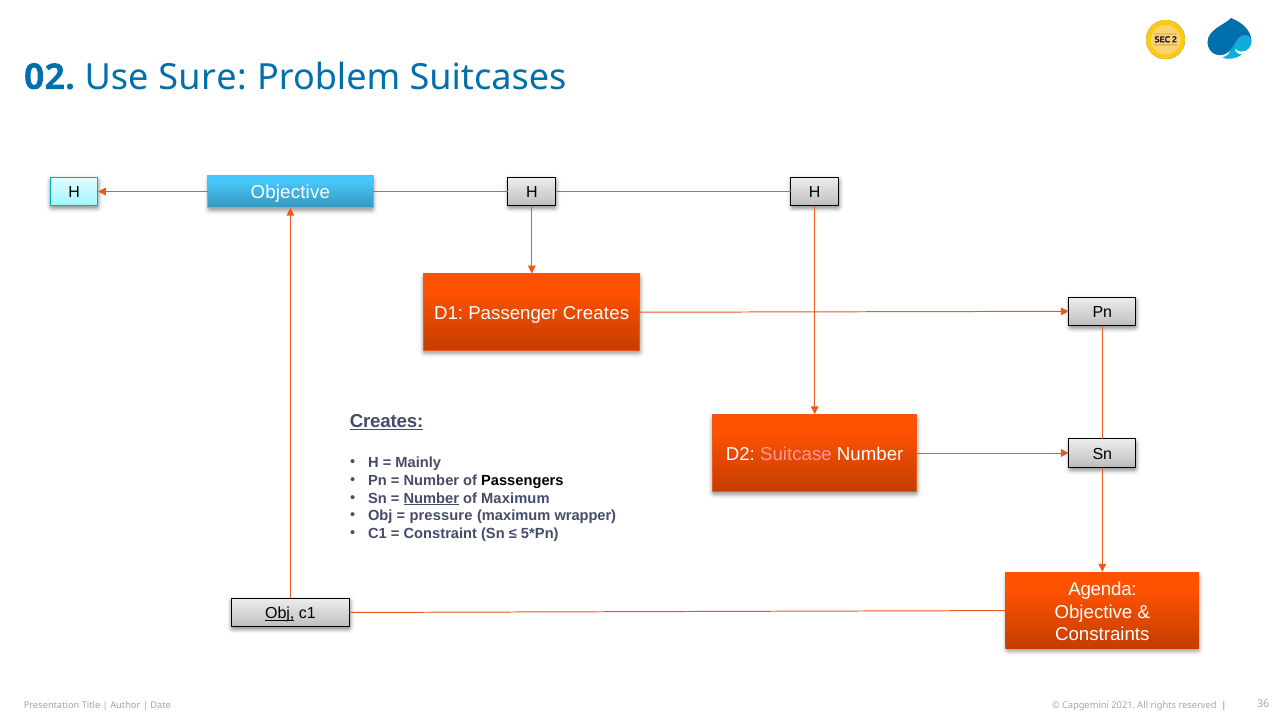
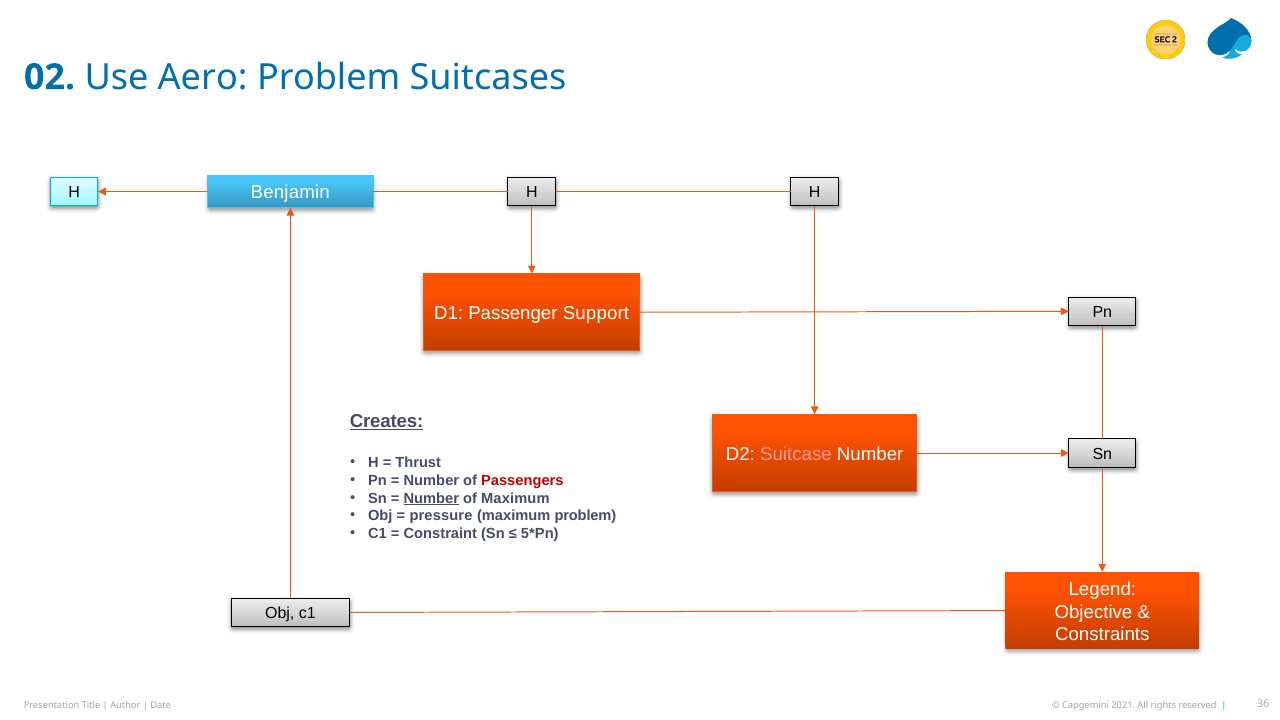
Sure: Sure -> Aero (203, 77)
Objective: Objective -> Benjamin (290, 193)
Passenger Creates: Creates -> Support (596, 314)
Mainly: Mainly -> Thrust (418, 463)
Passengers colour: black -> red (522, 481)
maximum wrapper: wrapper -> problem (585, 516)
Agenda: Agenda -> Legend (1102, 589)
Obj underline: present -> none (280, 614)
